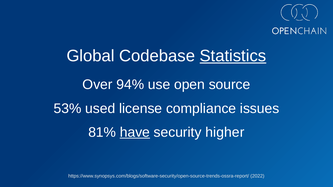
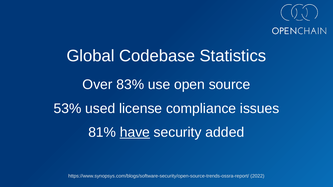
Statistics underline: present -> none (233, 56)
94%: 94% -> 83% (130, 85)
higher: higher -> added (225, 132)
